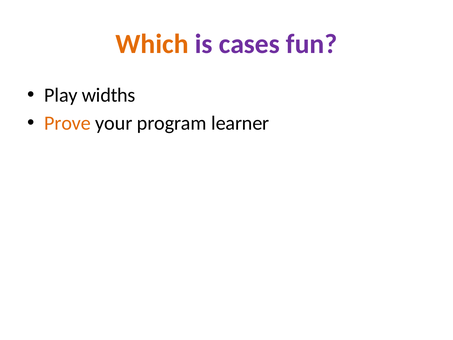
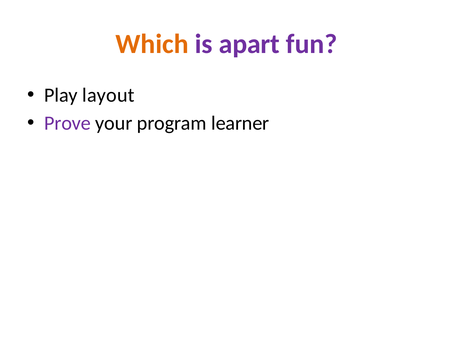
cases: cases -> apart (249, 44)
widths: widths -> layout (108, 95)
Prove colour: orange -> purple (68, 123)
